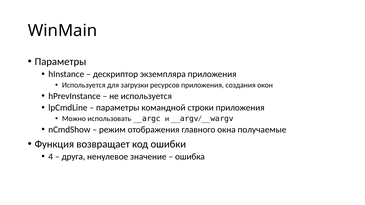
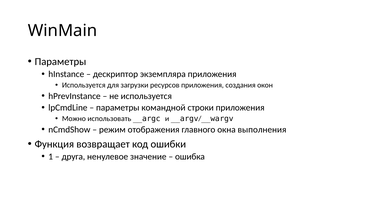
получаемые: получаемые -> выполнения (262, 130)
4: 4 -> 1 (51, 157)
